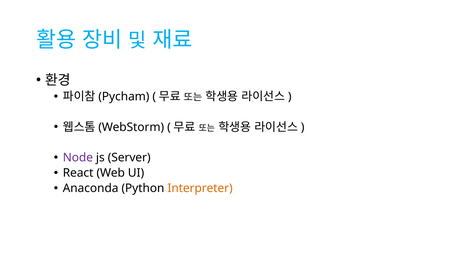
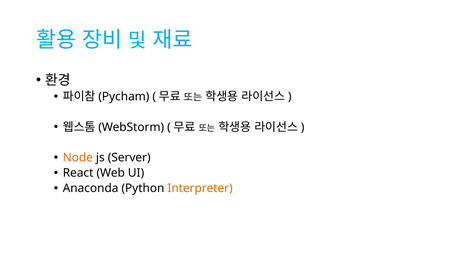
Node colour: purple -> orange (78, 158)
